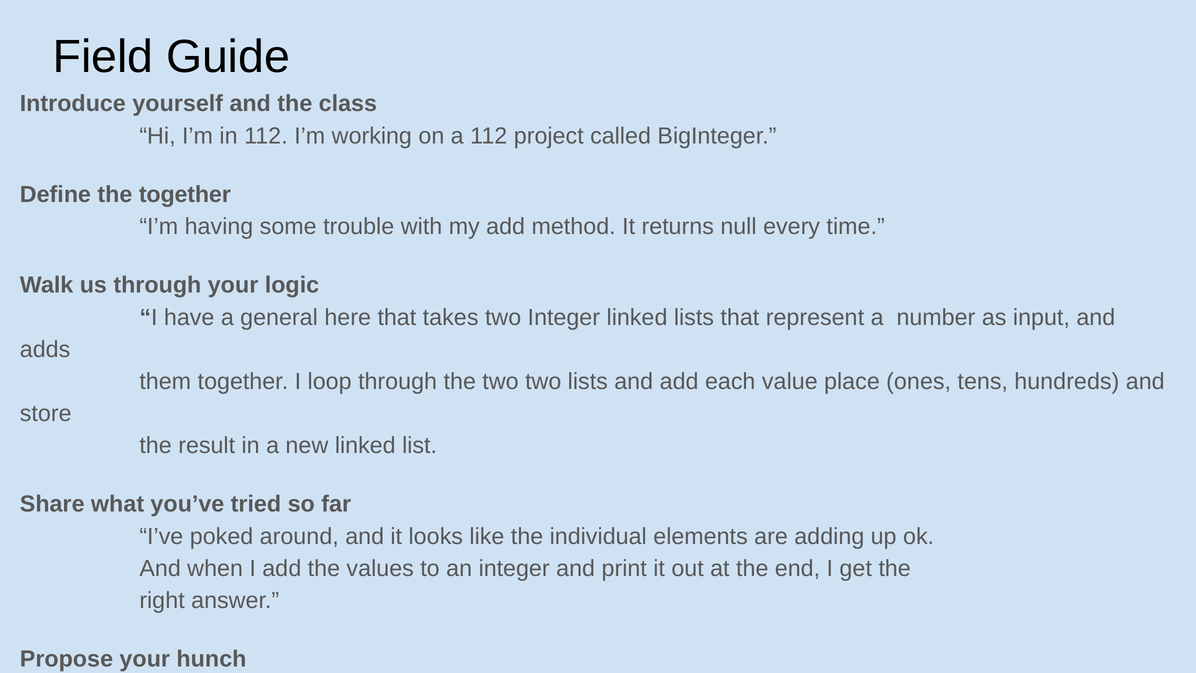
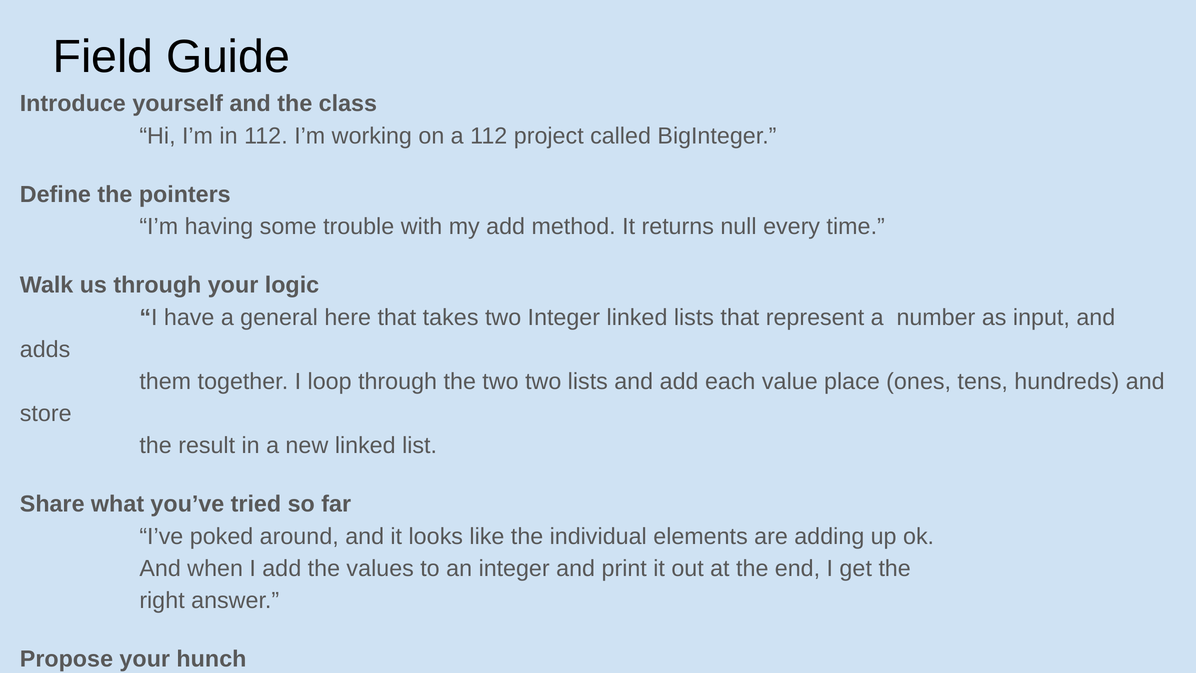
the together: together -> pointers (185, 194)
